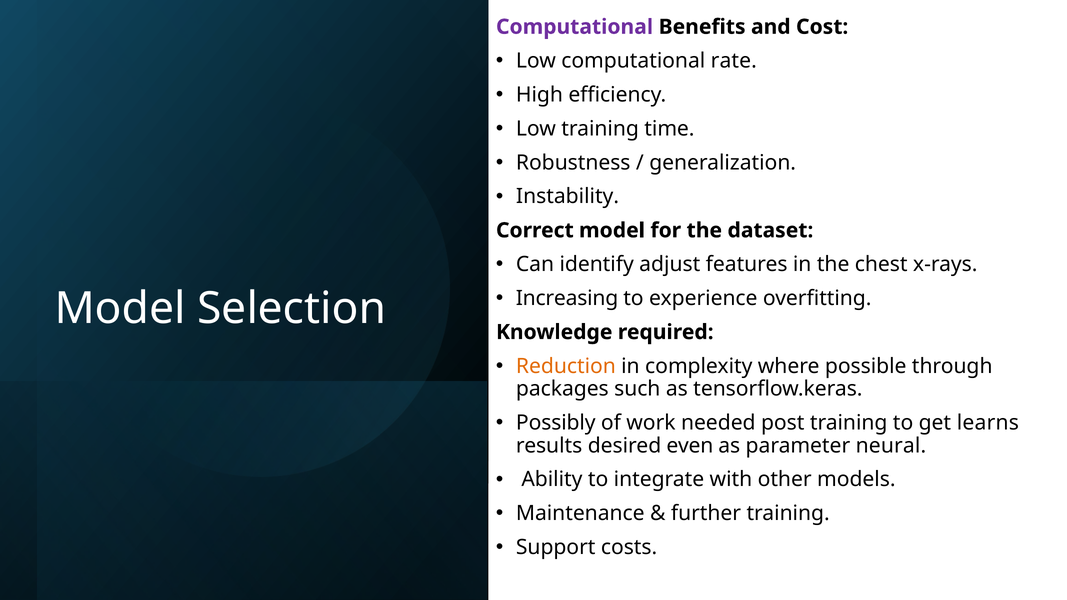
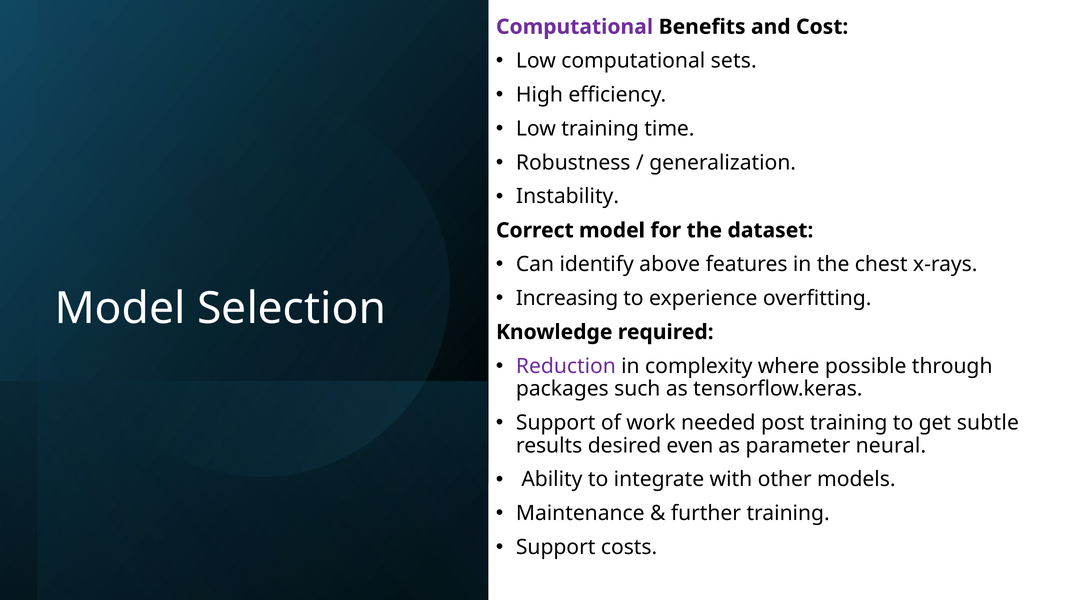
rate: rate -> sets (734, 61)
adjust: adjust -> above (670, 264)
Reduction colour: orange -> purple (566, 366)
Possibly: Possibly -> Support (556, 423)
learns: learns -> subtle (988, 423)
